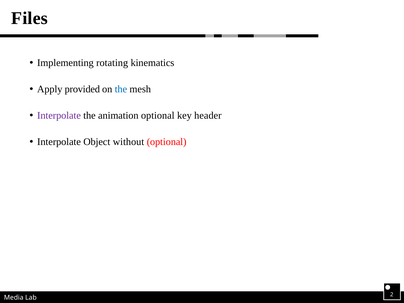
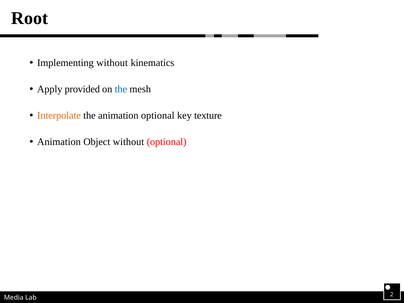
Files: Files -> Root (30, 18)
Implementing rotating: rotating -> without (112, 63)
Interpolate colour: purple -> orange (59, 116)
header: header -> texture (208, 116)
Interpolate: Interpolate -> Animation (59, 142)
